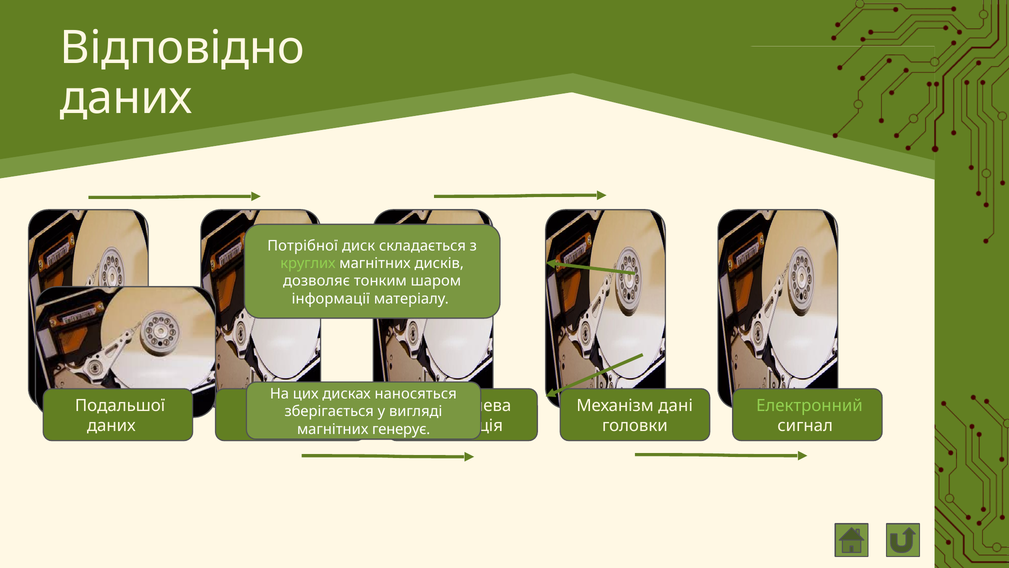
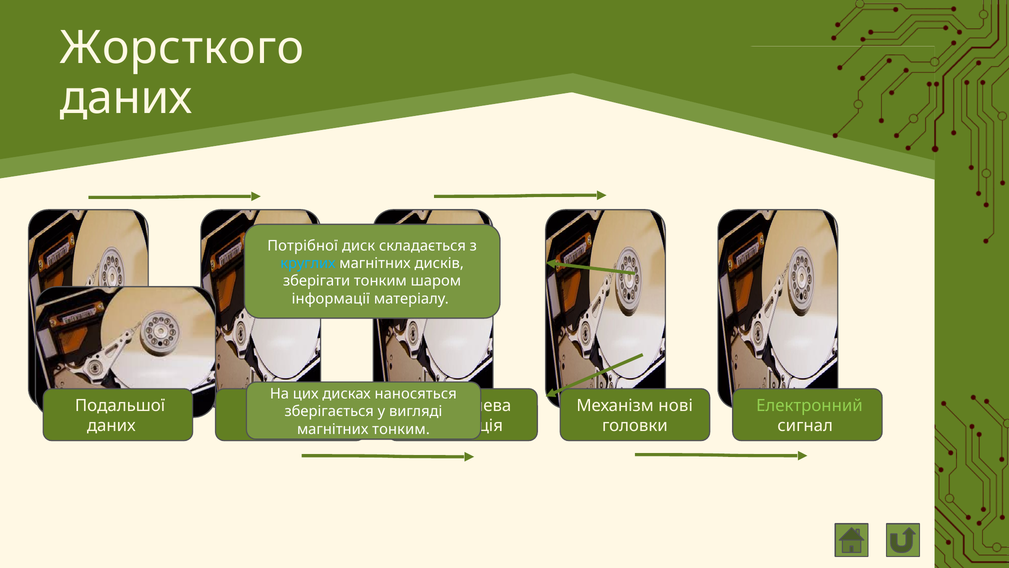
Відповідно: Відповідно -> Жорсткого (182, 48)
круглих colour: light green -> light blue (308, 263)
дозволяє: дозволяє -> зберігати (317, 281)
дані: дані -> нові (676, 405)
магнітних генерує: генерує -> тонким (401, 429)
